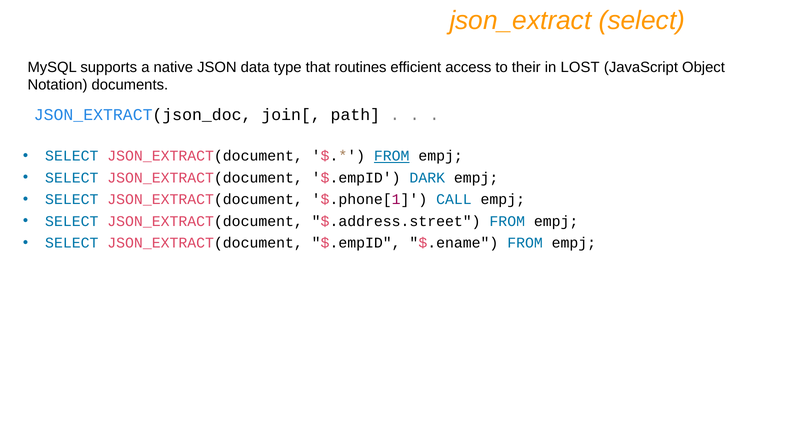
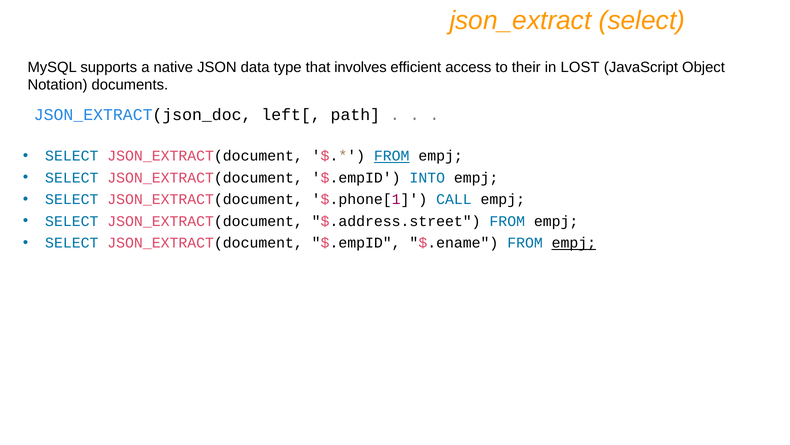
routines: routines -> involves (360, 67)
join[: join[ -> left[ (291, 115)
DARK: DARK -> INTO (427, 177)
empj underline: none -> present (574, 243)
